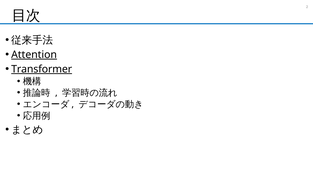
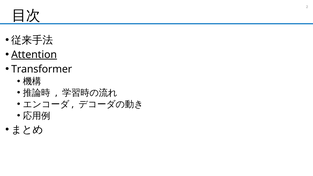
Transformer underline: present -> none (42, 69)
